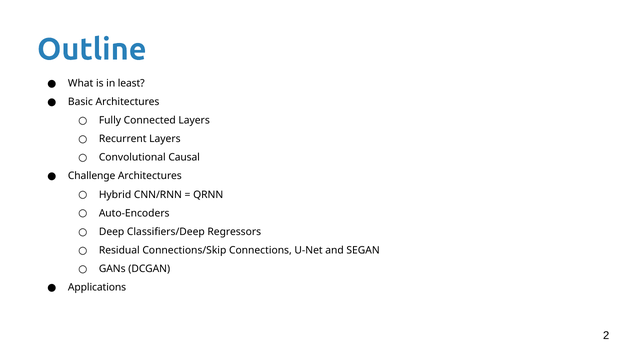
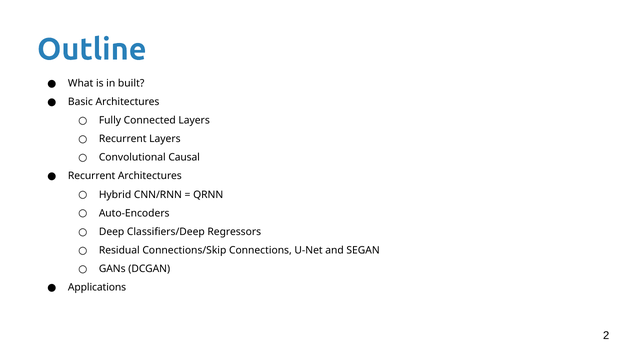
least: least -> built (131, 83)
Challenge: Challenge -> Recurrent (92, 176)
